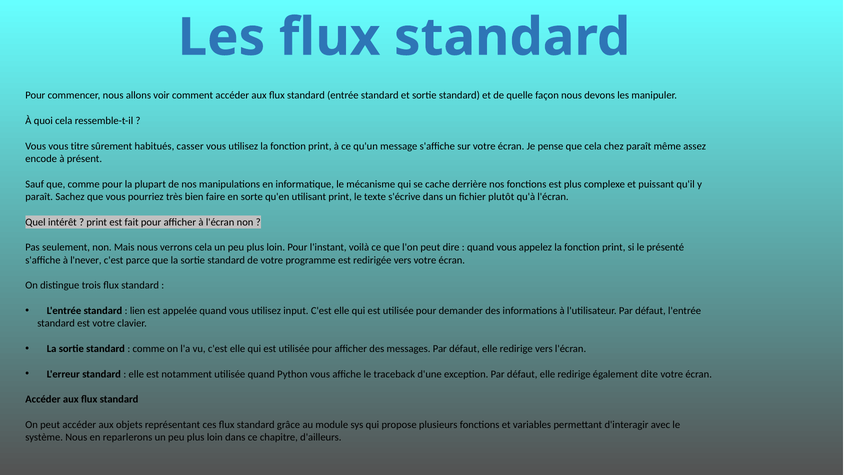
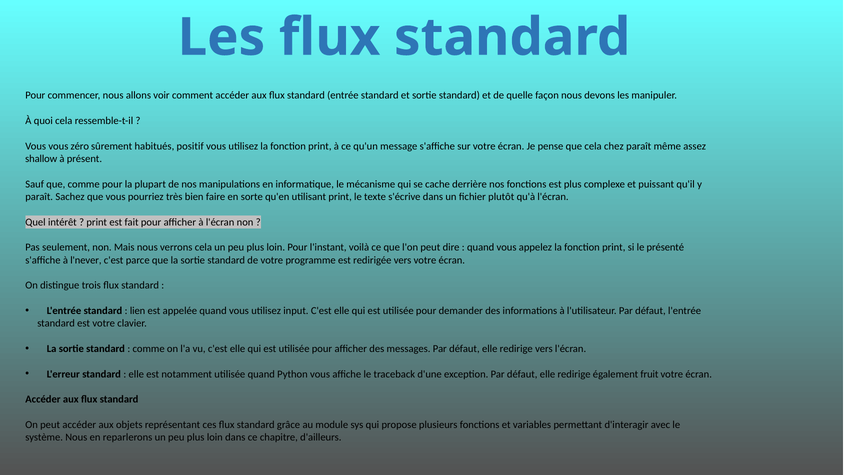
titre: titre -> zéro (80, 146)
casser: casser -> positif (190, 146)
encode: encode -> shallow (41, 159)
dite: dite -> fruit (649, 374)
